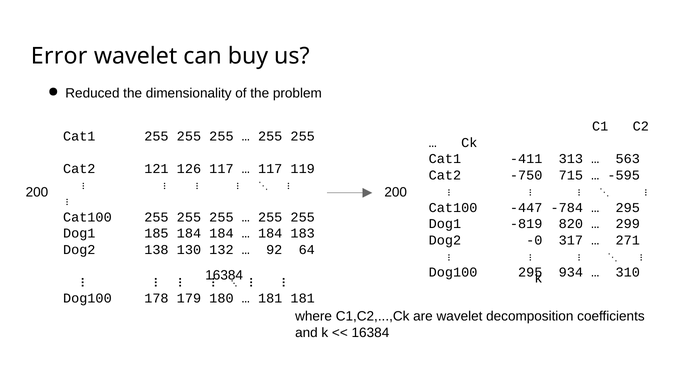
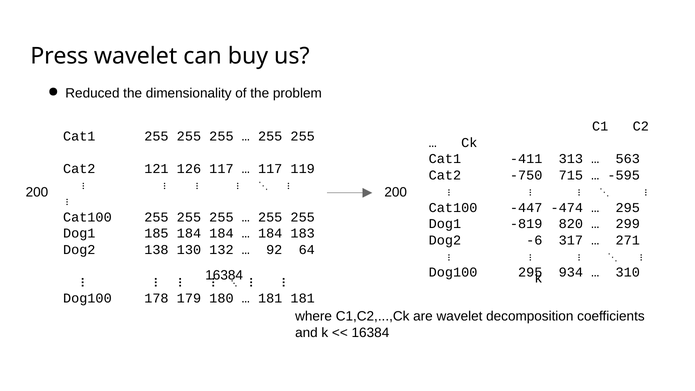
Error: Error -> Press (59, 56)
-784: -784 -> -474 (567, 208)
-0: -0 -> -6 (534, 240)
